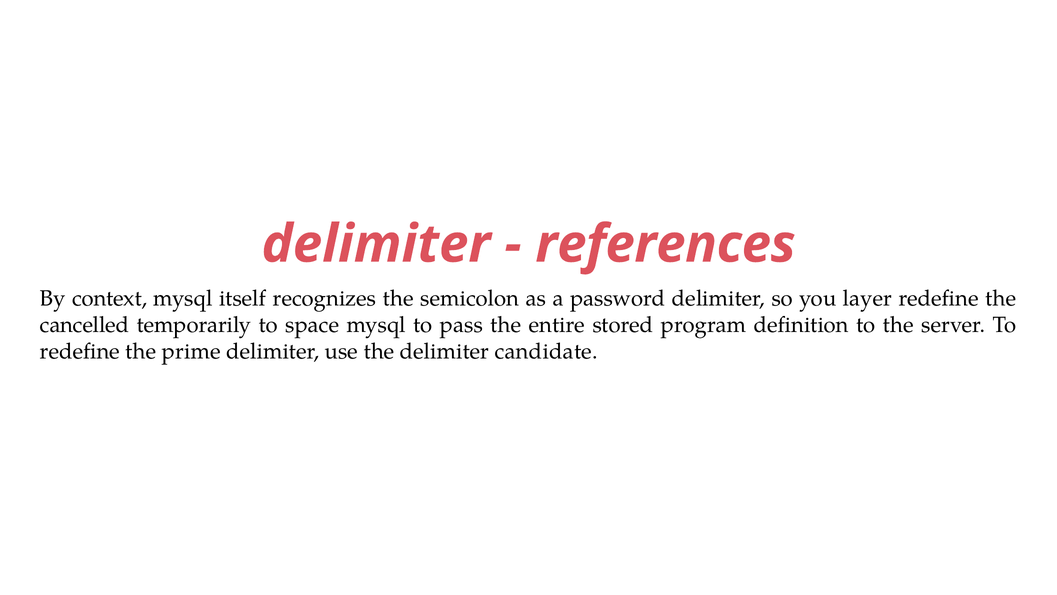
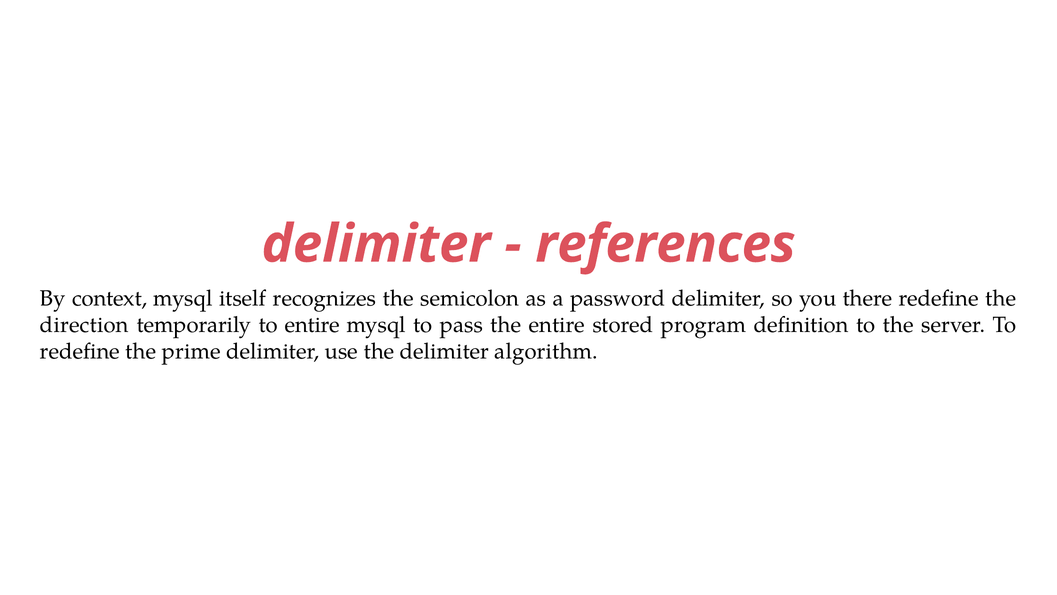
layer: layer -> there (868, 298)
cancelled: cancelled -> direction (84, 325)
to space: space -> entire (312, 325)
candidate: candidate -> algorithm (546, 351)
